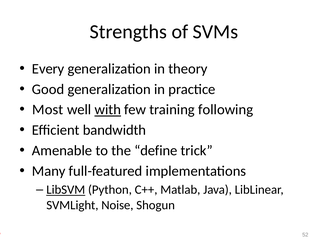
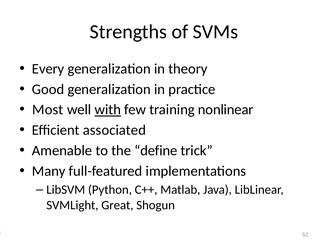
following: following -> nonlinear (226, 110)
bandwidth: bandwidth -> associated (114, 130)
LibSVM underline: present -> none (66, 190)
Noise: Noise -> Great (117, 205)
